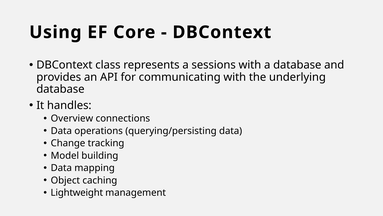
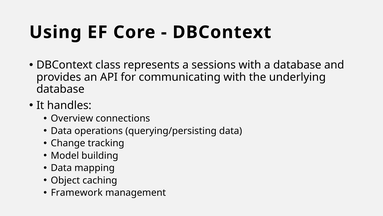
Lightweight: Lightweight -> Framework (77, 192)
